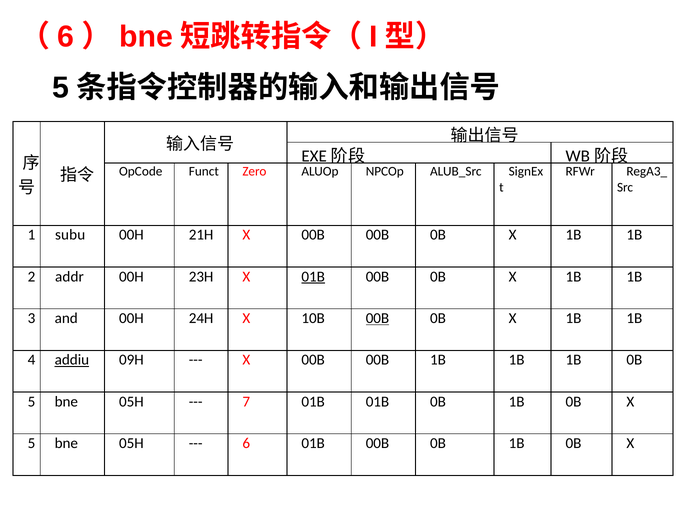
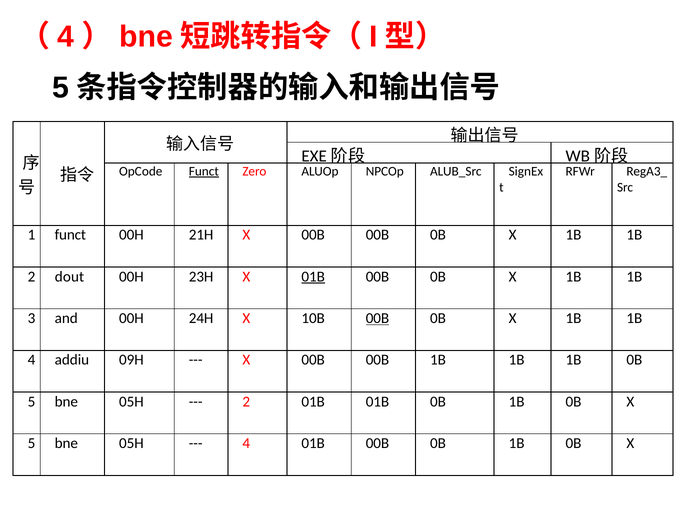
6: 6 -> 4 (66, 37)
Funct underline: none -> present (204, 171)
1 subu: subu -> funct (70, 235)
addr: addr -> dout (69, 276)
addiu underline: present -> none (72, 360)
7: 7 -> 2 (246, 401)
6: 6 -> 4 (246, 443)
